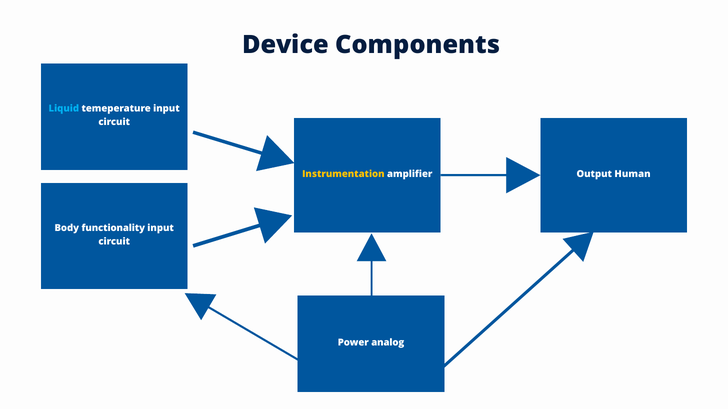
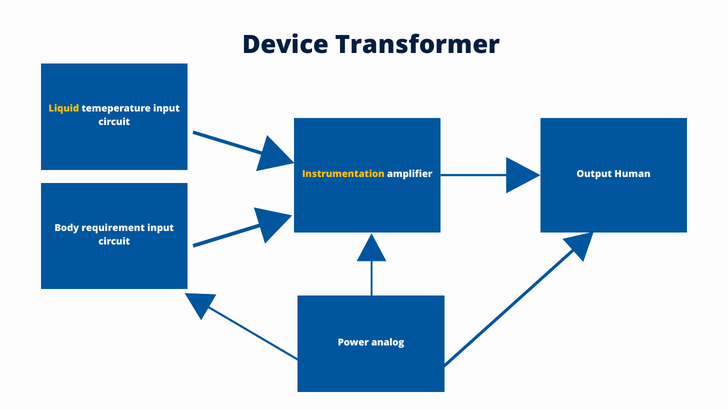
Components: Components -> Transformer (418, 45)
Liquid colour: light blue -> yellow (64, 109)
functionality: functionality -> requirement (113, 228)
